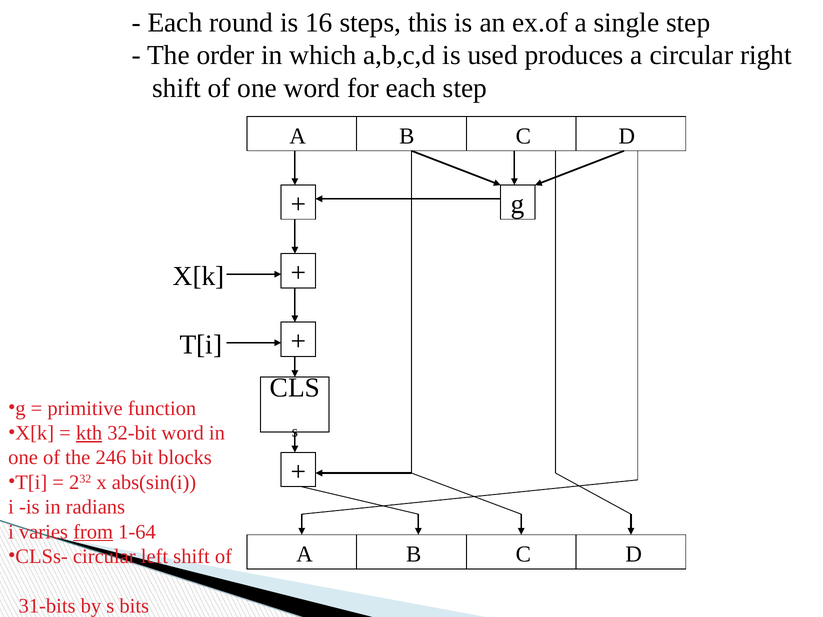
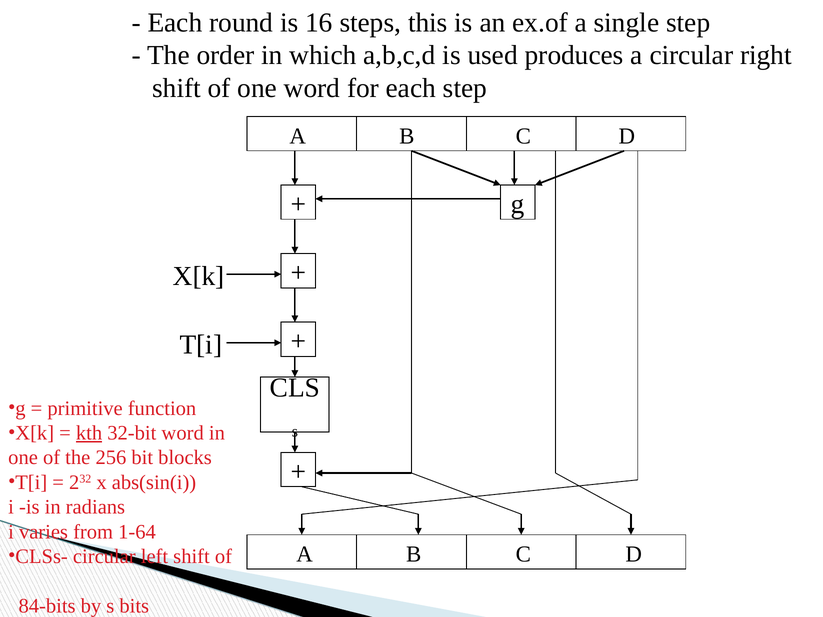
246: 246 -> 256 (111, 458)
from underline: present -> none (93, 532)
31-bits: 31-bits -> 84-bits (47, 606)
